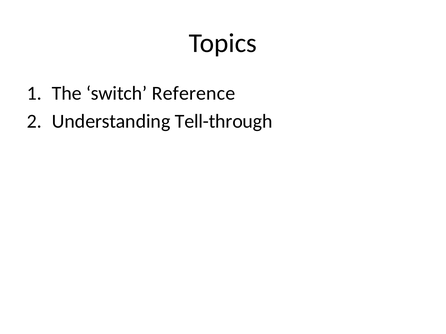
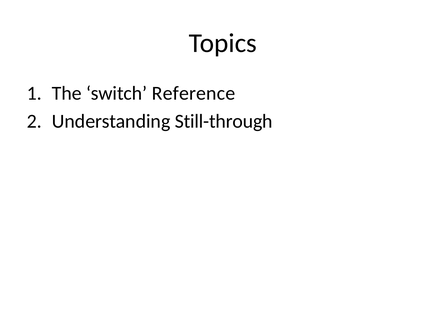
Tell-through: Tell-through -> Still-through (224, 121)
